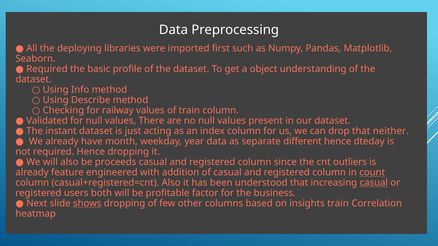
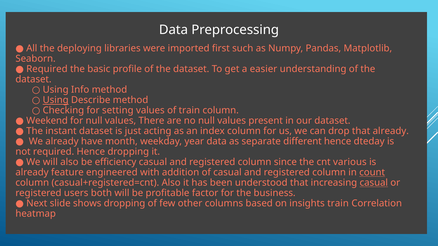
object: object -> easier (264, 69)
Using underline: none -> present (56, 100)
railway: railway -> setting (118, 111)
Validated: Validated -> Weekend (47, 121)
that neither: neither -> already (391, 131)
proceeds: proceeds -> efficiency (116, 162)
outliers: outliers -> various (350, 162)
shows underline: present -> none (87, 204)
